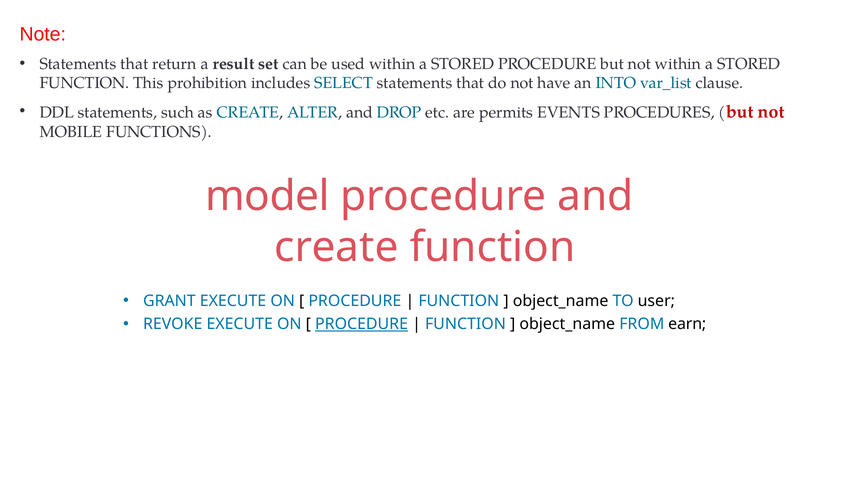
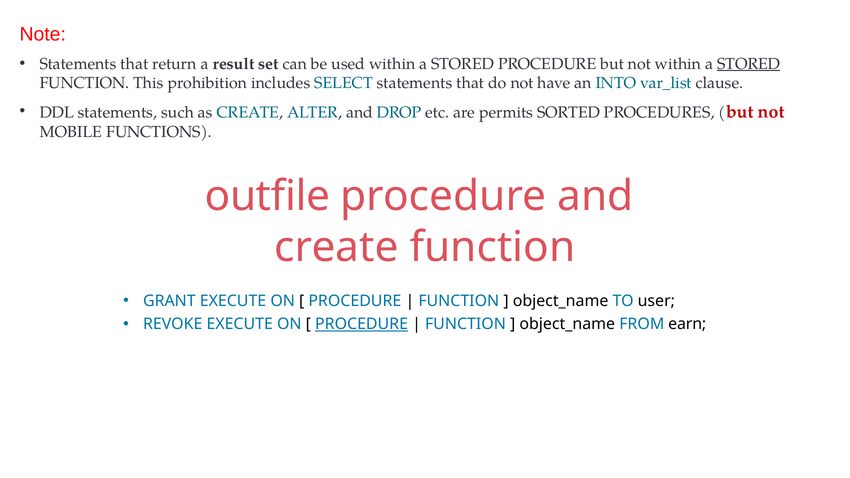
STORED underline: none -> present (749, 64)
EVENTS: EVENTS -> SORTED (569, 112)
model: model -> outfile (267, 196)
